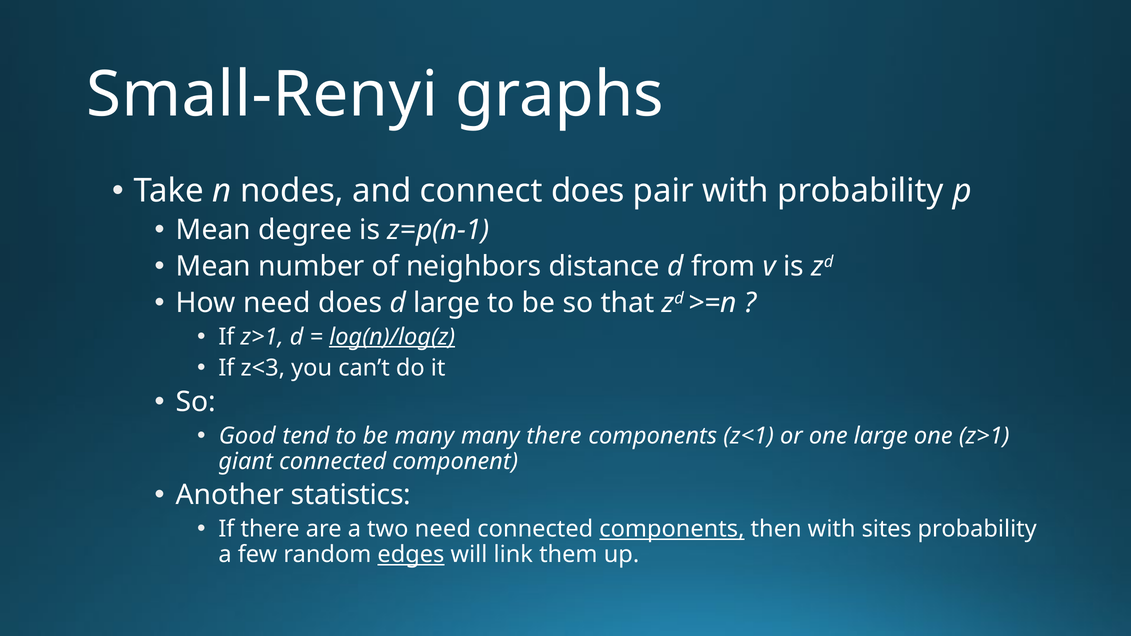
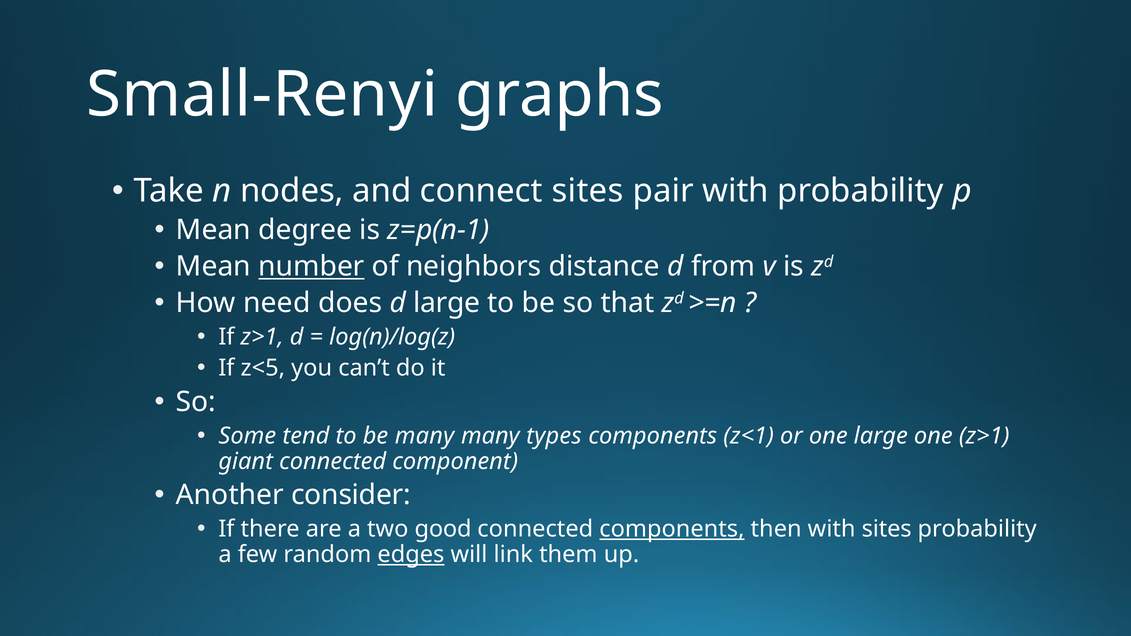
connect does: does -> sites (588, 191)
number underline: none -> present (311, 267)
log(n)/log(z underline: present -> none (392, 337)
z<3: z<3 -> z<5 (263, 368)
Good: Good -> Some (247, 436)
many there: there -> types (554, 436)
statistics: statistics -> consider (351, 495)
two need: need -> good (443, 529)
